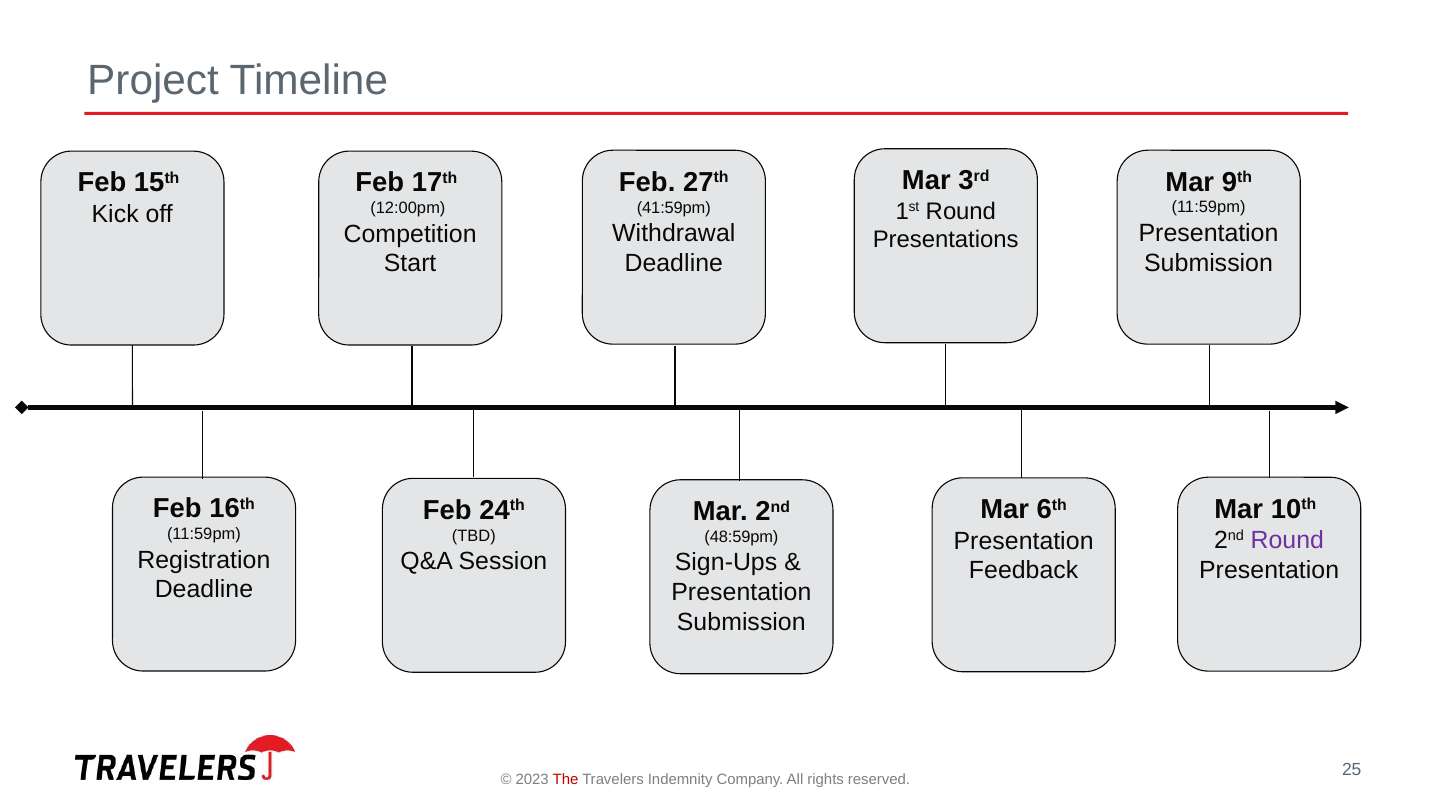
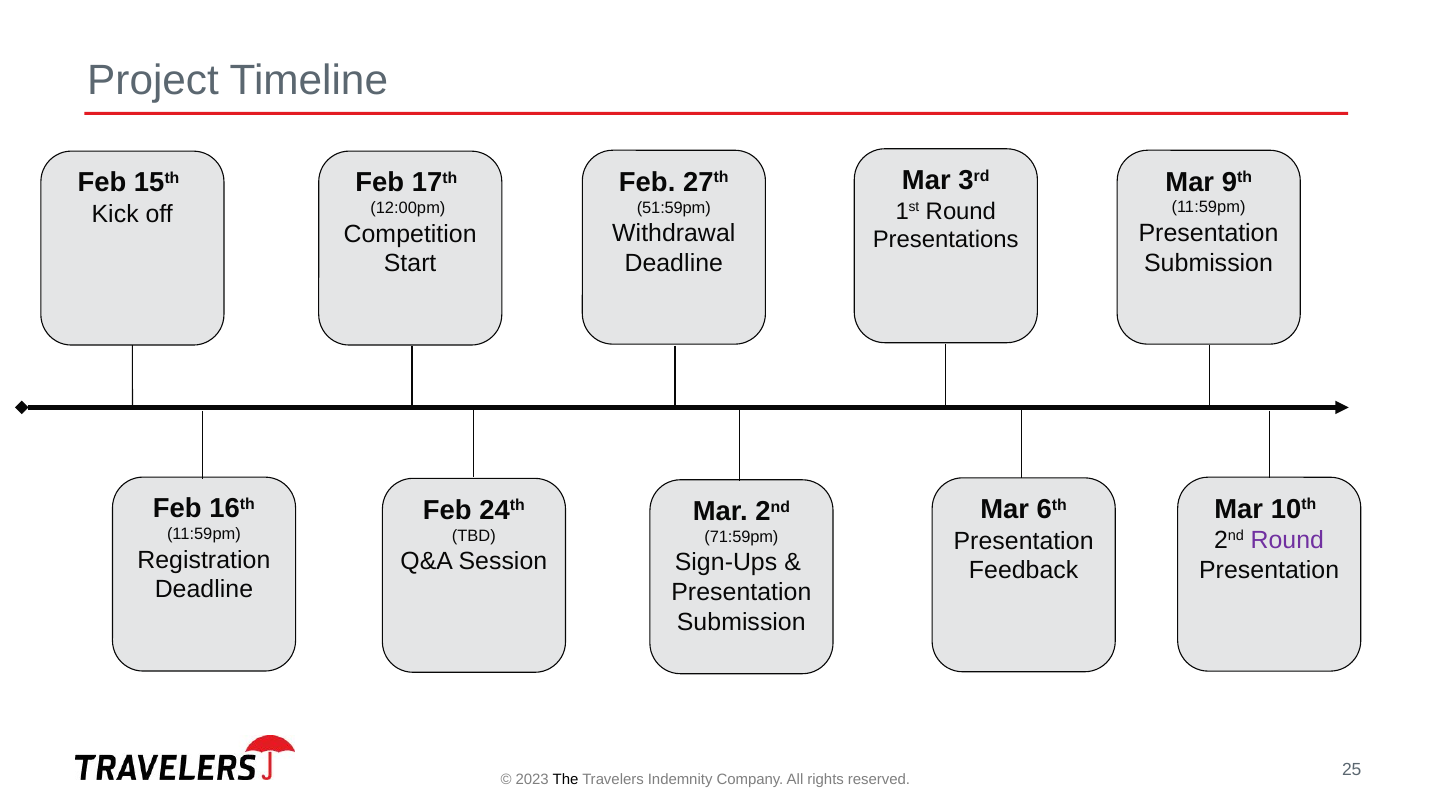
41:59pm: 41:59pm -> 51:59pm (674, 208)
48:59pm: 48:59pm -> 71:59pm (741, 537)
The colour: red -> black (566, 779)
